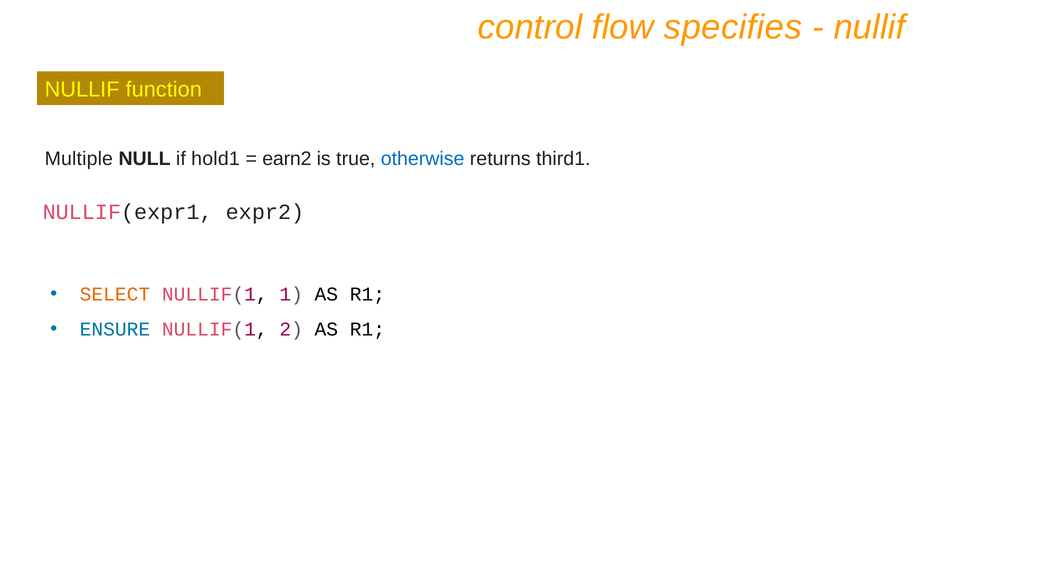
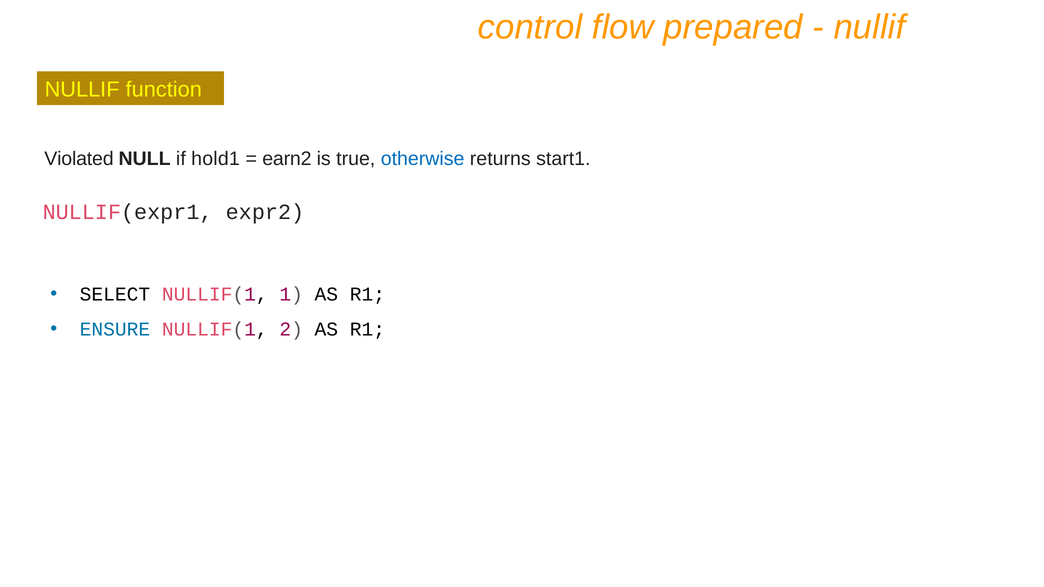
specifies: specifies -> prepared (733, 27)
Multiple: Multiple -> Violated (79, 159)
third1: third1 -> start1 (563, 159)
SELECT colour: orange -> black (115, 294)
